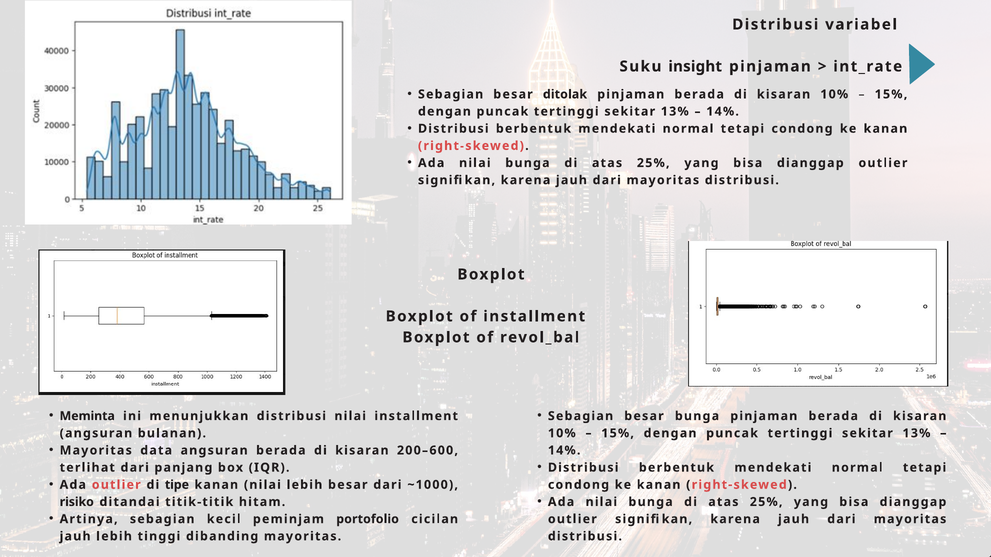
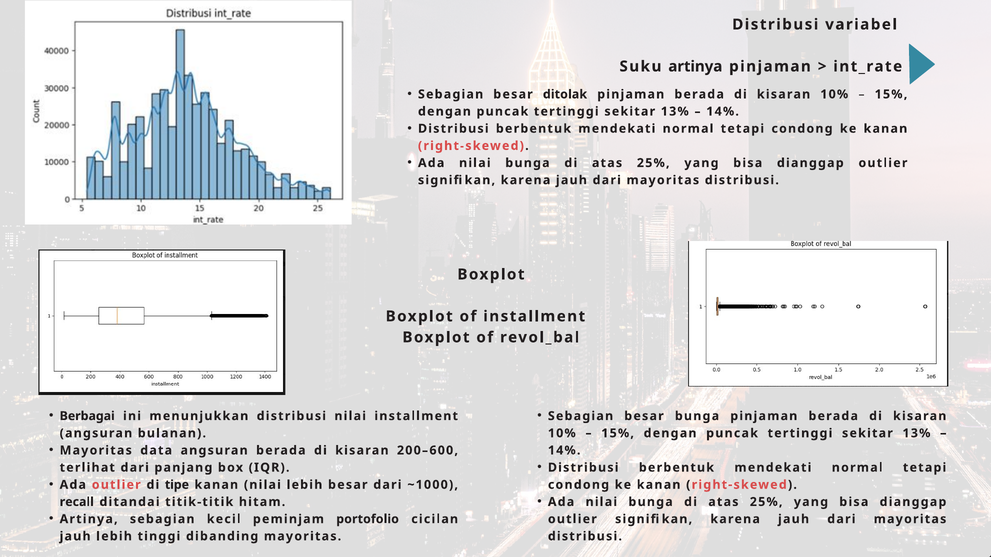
Suku insight: insight -> artinya (695, 66)
Meminta: Meminta -> Berbagai (87, 416)
risiko: risiko -> recall (77, 502)
